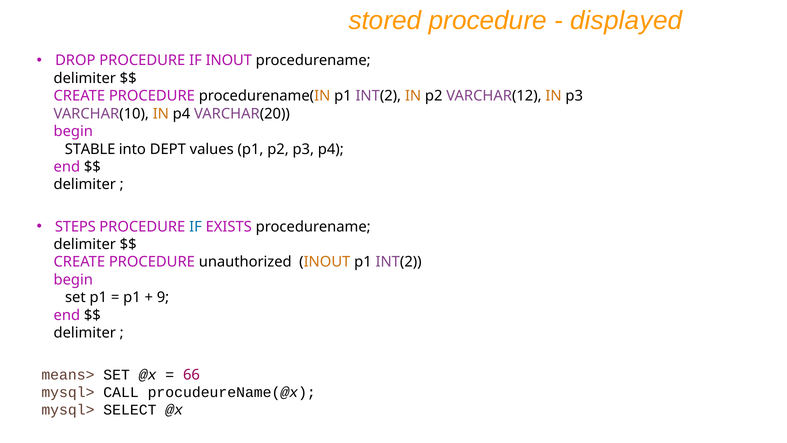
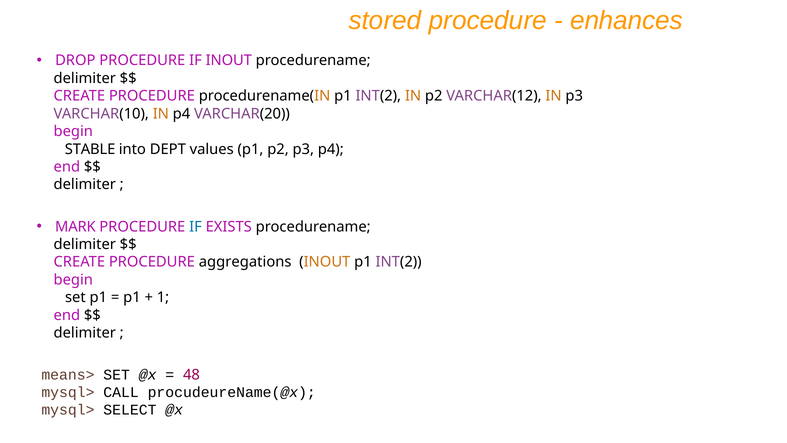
displayed: displayed -> enhances (626, 20)
STEPS: STEPS -> MARK (75, 227)
unauthorized: unauthorized -> aggregations (245, 262)
9: 9 -> 1 (163, 297)
66: 66 -> 48 (191, 374)
